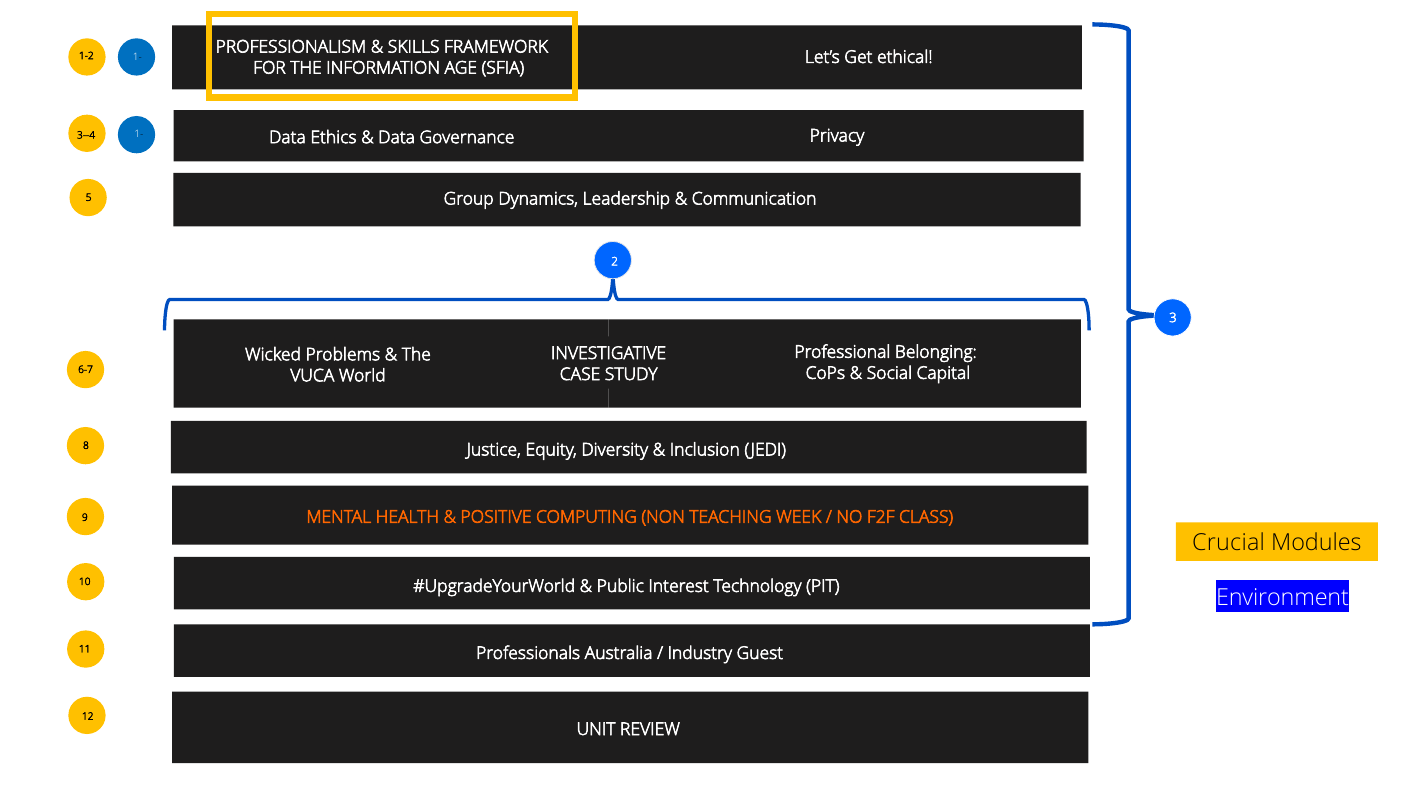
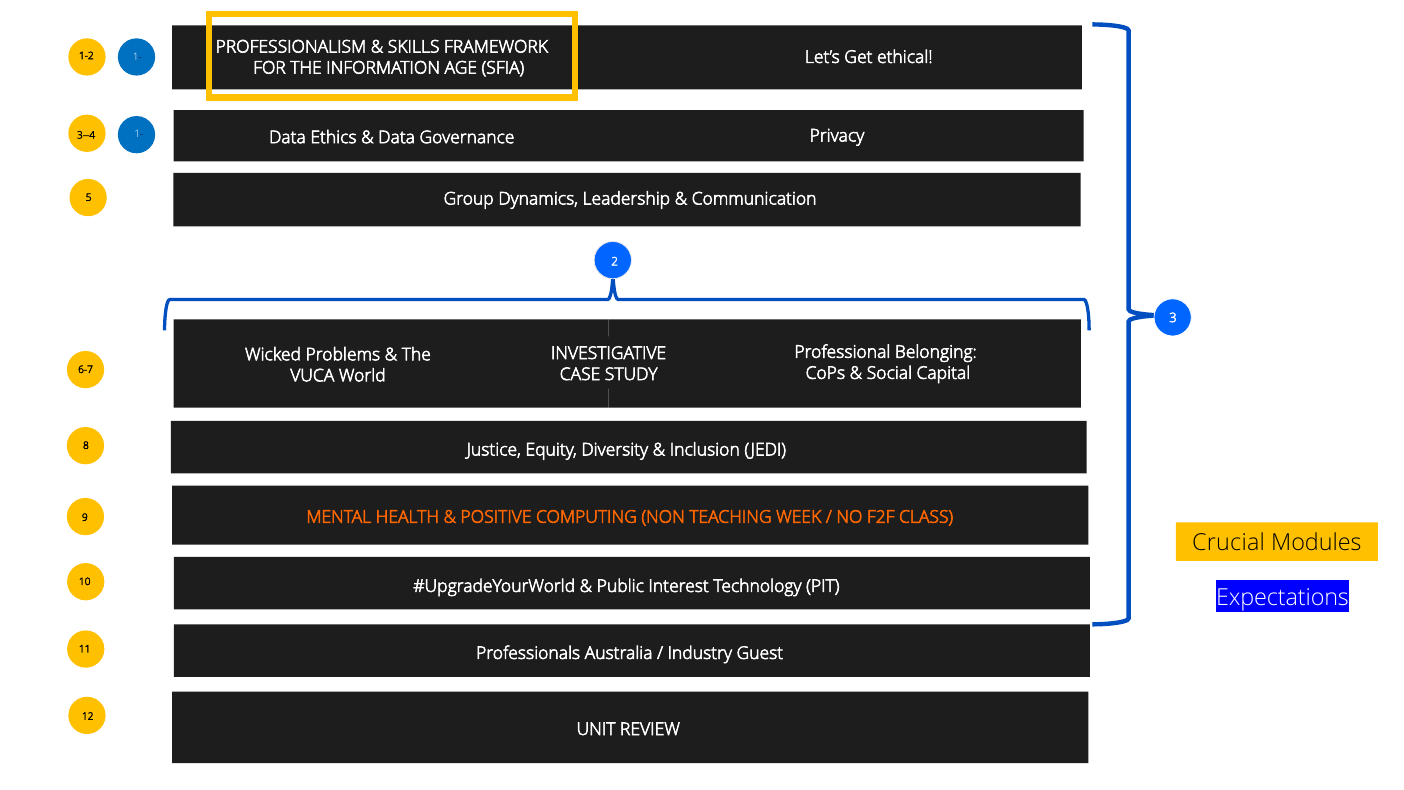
Environment: Environment -> Expectations (1282, 597)
